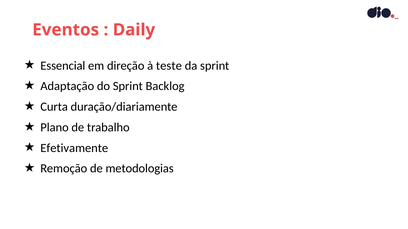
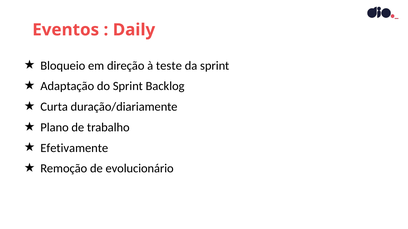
Essencial: Essencial -> Bloqueio (63, 66)
metodologias: metodologias -> evolucionário (140, 169)
